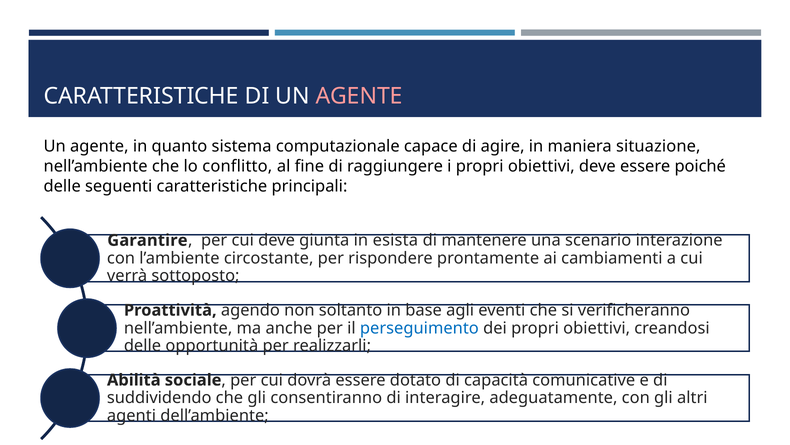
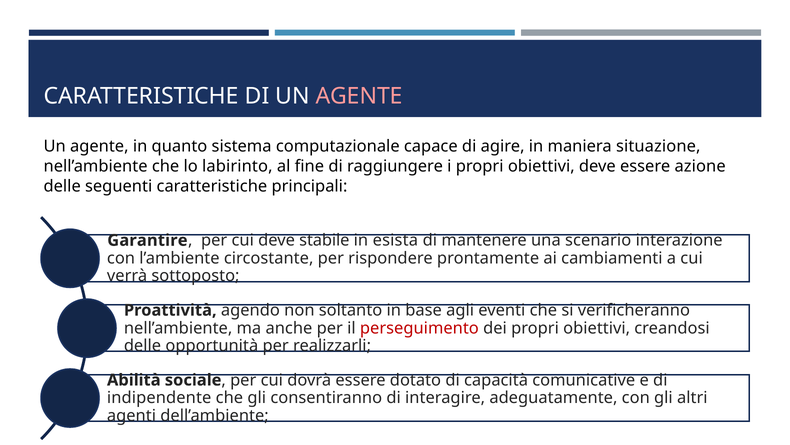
conflitto: conflitto -> labirinto (237, 166)
poiché: poiché -> azione (700, 166)
giunta: giunta -> stabile (324, 240)
perseguimento colour: blue -> red (419, 328)
suddividendo: suddividendo -> indipendente (159, 397)
